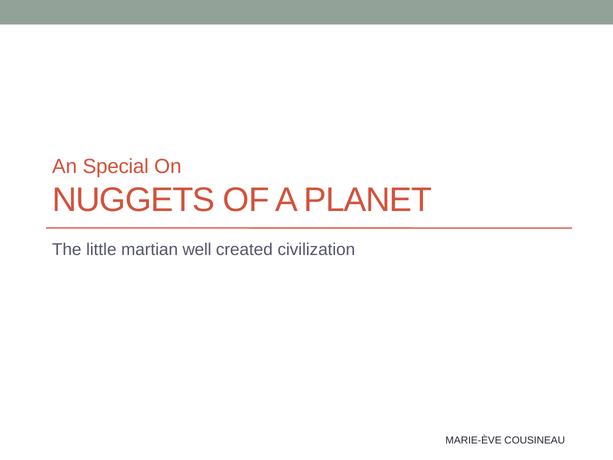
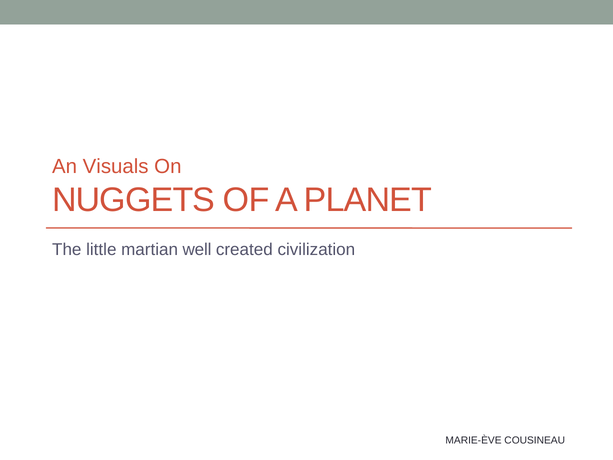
Special: Special -> Visuals (116, 166)
